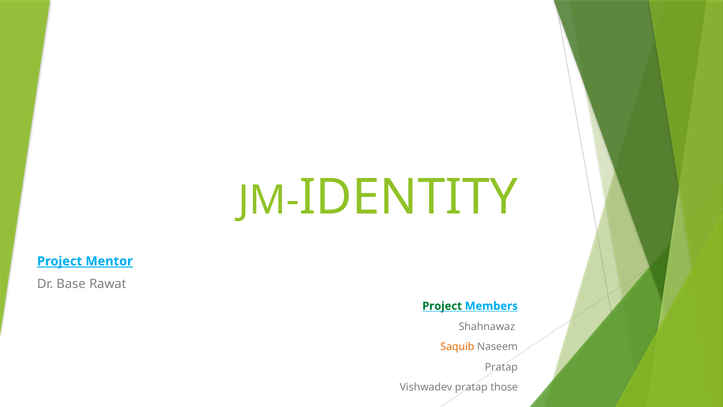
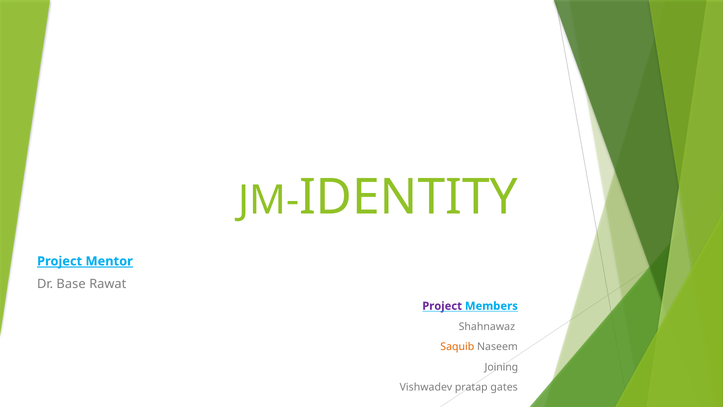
Project colour: green -> purple (442, 306)
Pratap: Pratap -> Joining (501, 367)
those: those -> gates (504, 387)
